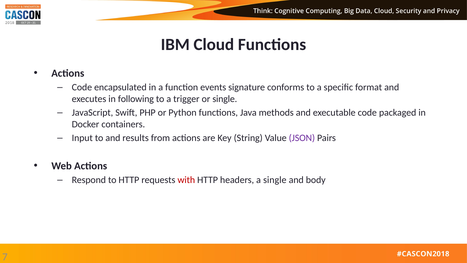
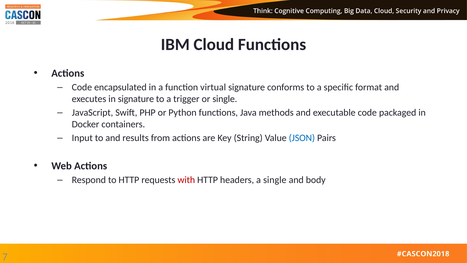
events: events -> virtual (213, 87)
in following: following -> signature (136, 99)
JSON colour: purple -> blue (302, 138)
